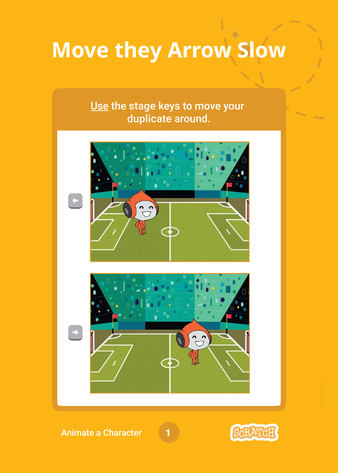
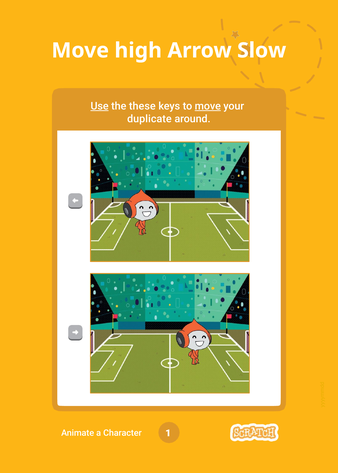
they: they -> high (138, 50)
stage: stage -> these (142, 106)
move underline: none -> present (208, 106)
